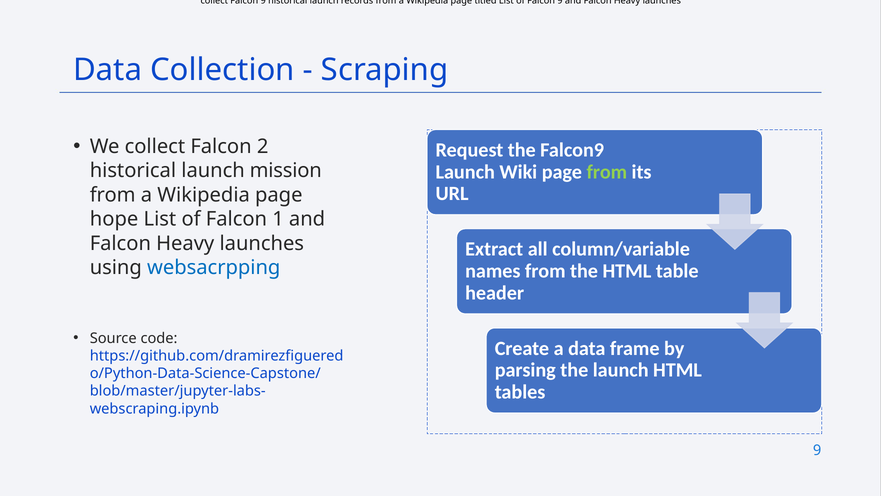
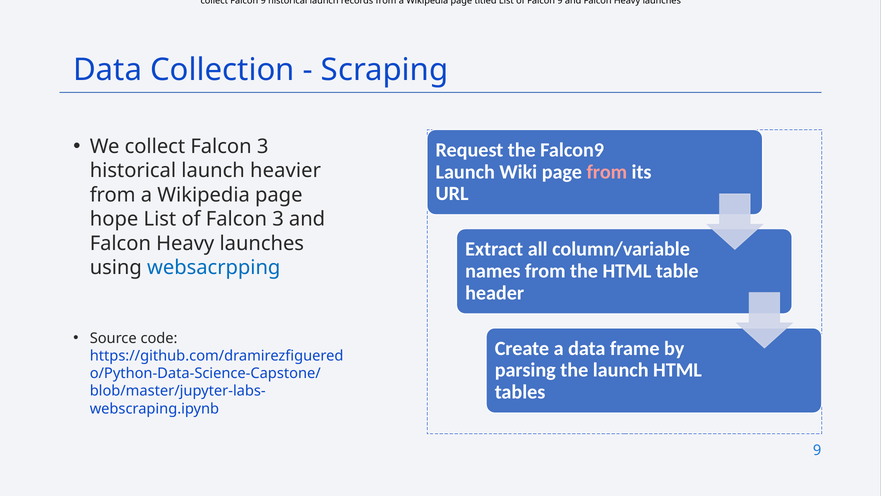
collect Falcon 2: 2 -> 3 (263, 146)
from colour: light green -> pink (607, 172)
mission: mission -> heavier (286, 171)
of Falcon 1: 1 -> 3 (278, 219)
